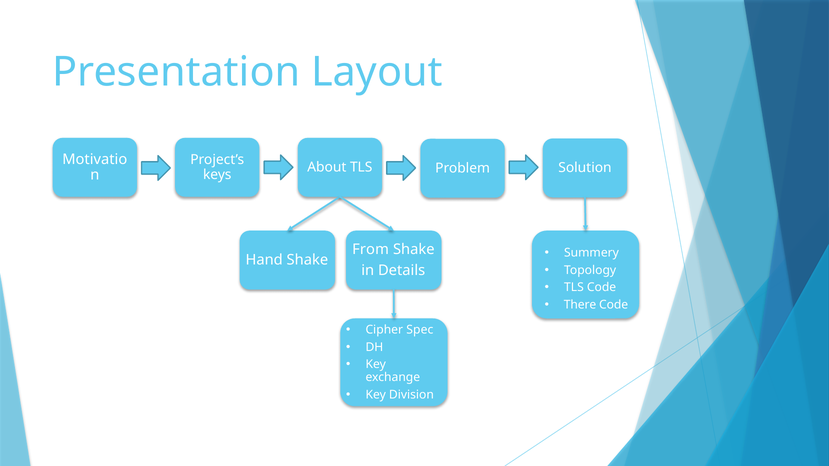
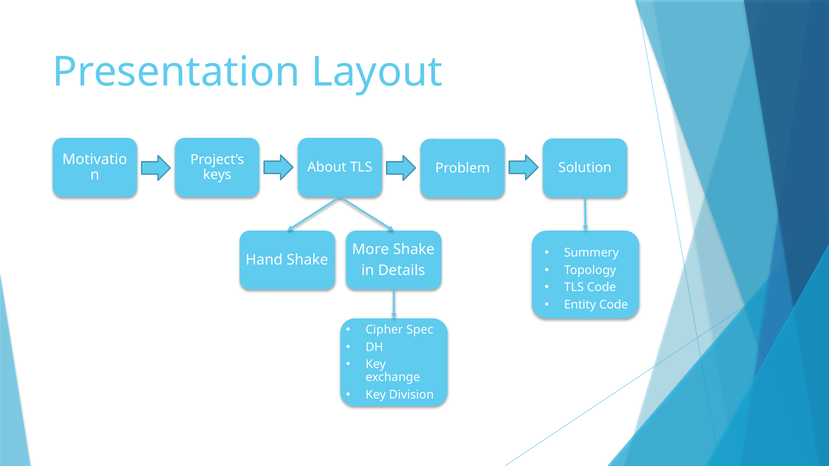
From: From -> More (371, 250)
There: There -> Entity (580, 305)
